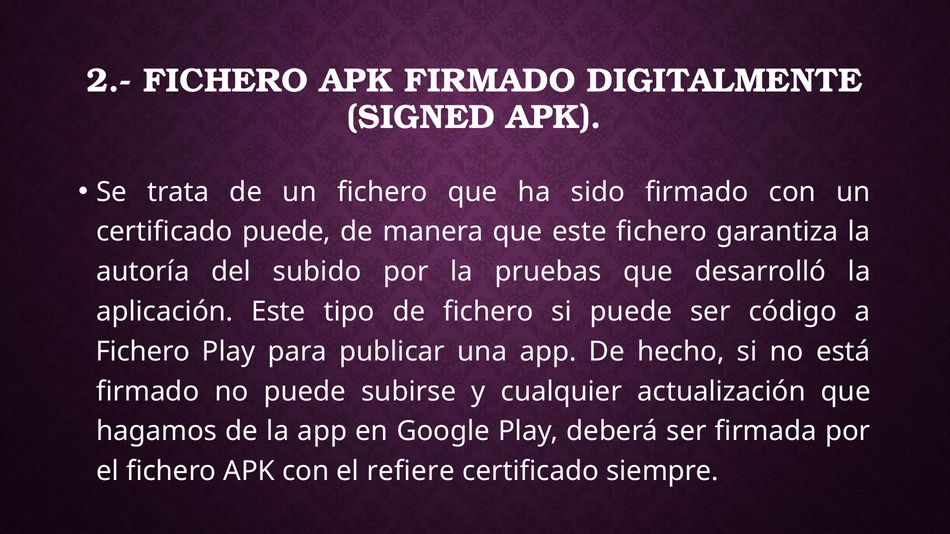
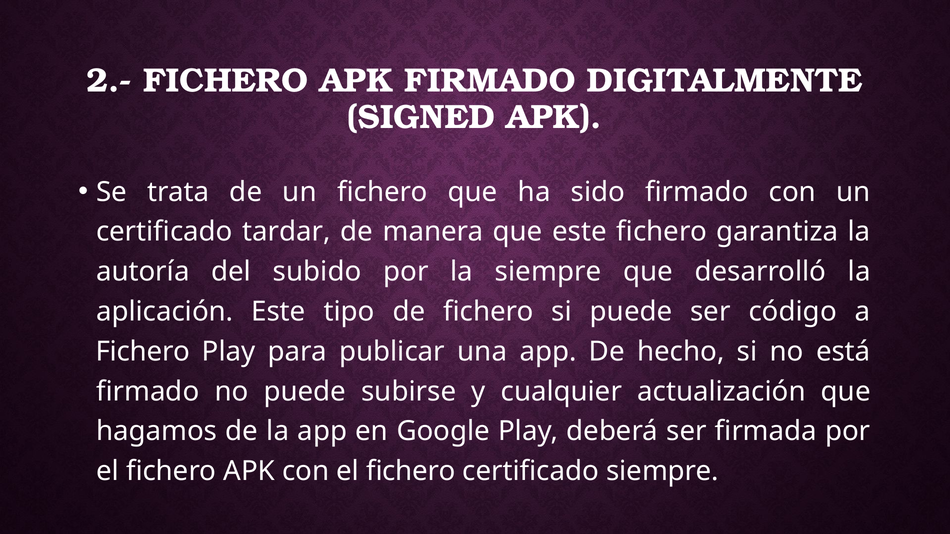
certificado puede: puede -> tardar (287, 232)
la pruebas: pruebas -> siempre (548, 272)
con el refiere: refiere -> fichero (411, 472)
